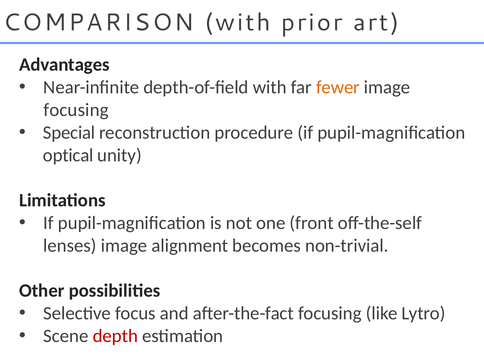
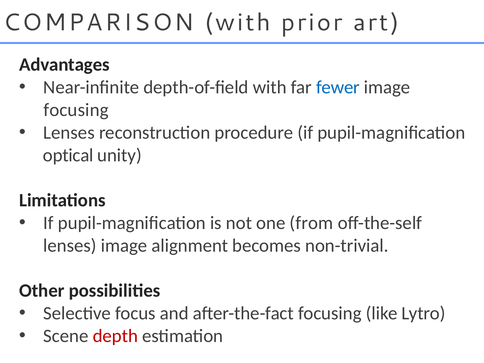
fewer colour: orange -> blue (338, 87)
Special: Special -> Lenses (69, 133)
front: front -> from (312, 223)
